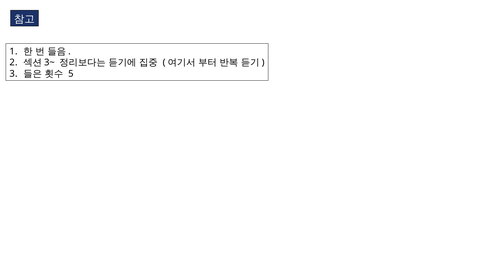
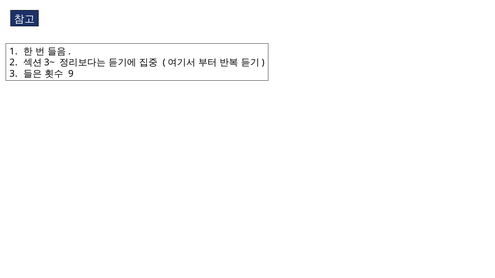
5: 5 -> 9 (71, 74)
